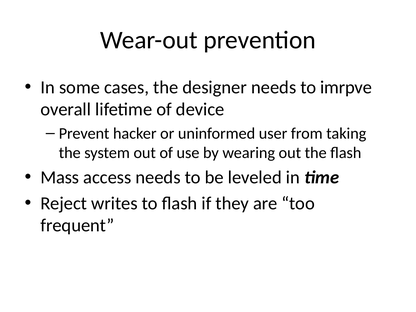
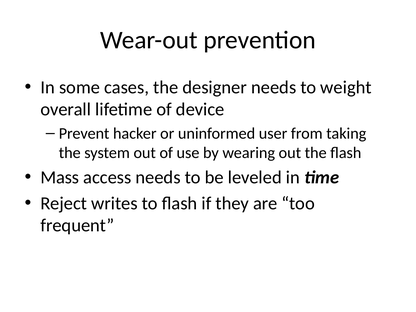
imrpve: imrpve -> weight (346, 87)
